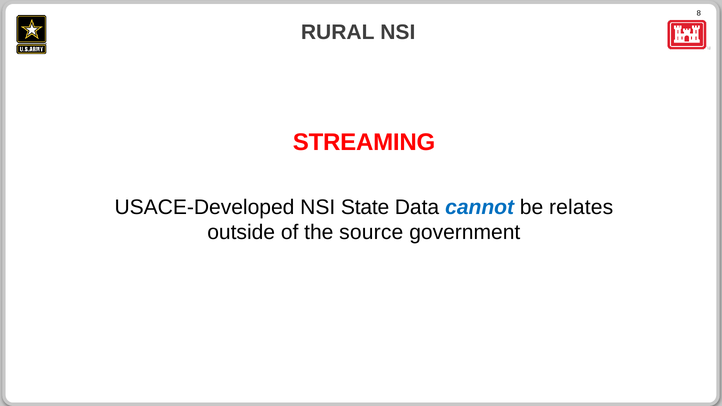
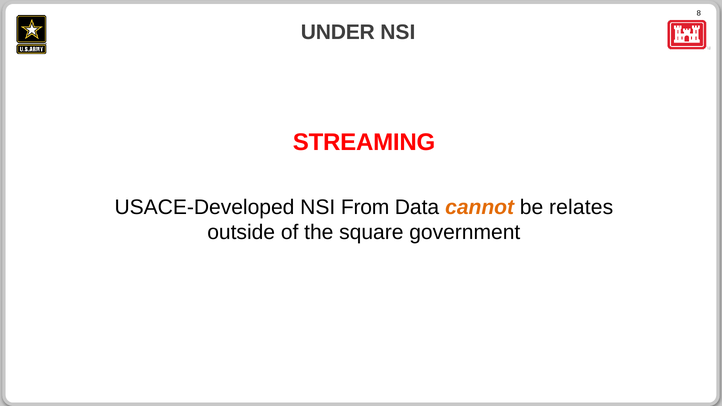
RURAL: RURAL -> UNDER (338, 32)
State: State -> From (365, 207)
cannot colour: blue -> orange (480, 207)
source: source -> square (371, 233)
